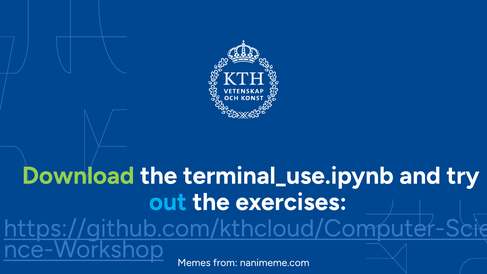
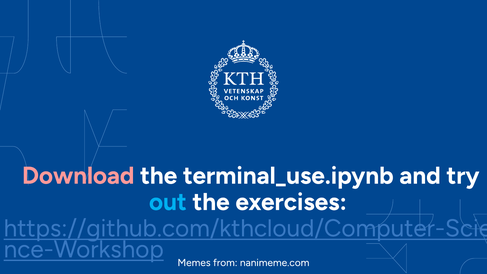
Download colour: light green -> pink (78, 176)
